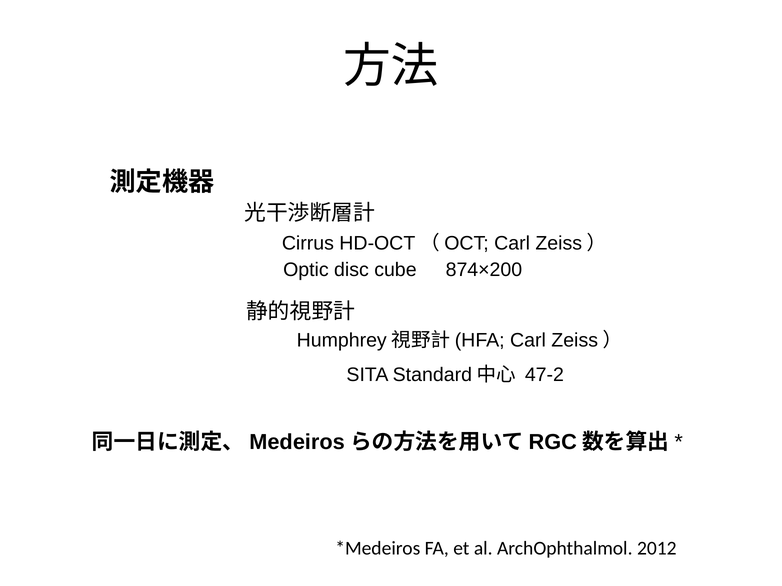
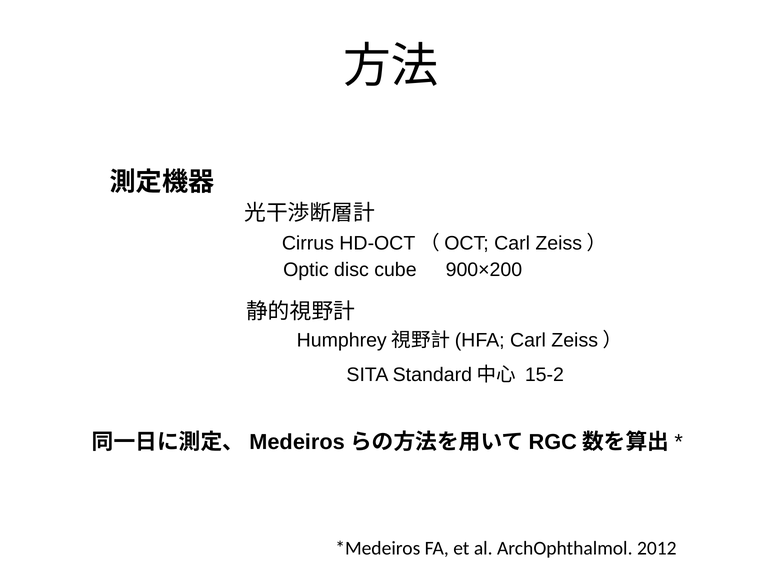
874×200: 874×200 -> 900×200 (484, 270)
47-2: 47-2 -> 15-2 (544, 375)
